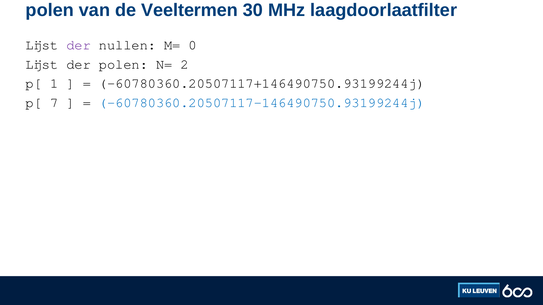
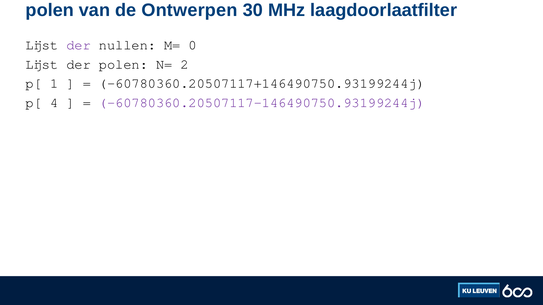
Veeltermen: Veeltermen -> Ontwerpen (189, 10)
7: 7 -> 4 (54, 103)
-60780360.20507117-146490750.93199244j colour: blue -> purple (262, 103)
